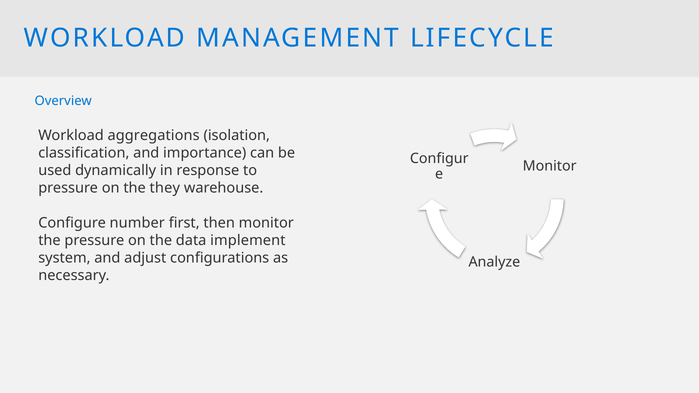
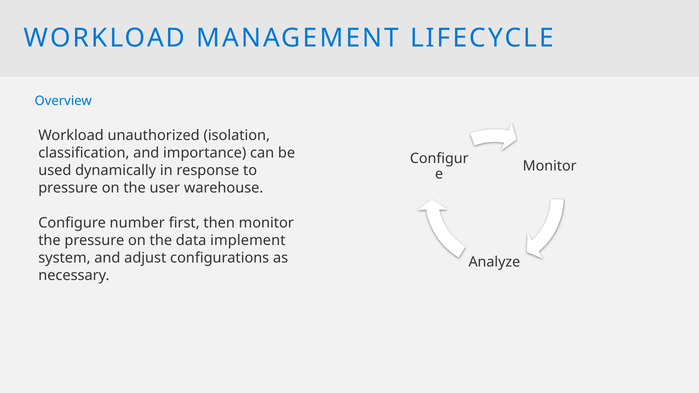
aggregations: aggregations -> unauthorized (154, 136)
they: they -> user (165, 188)
